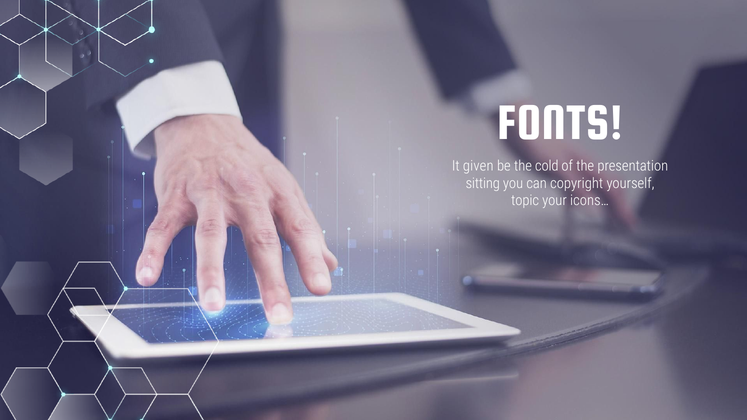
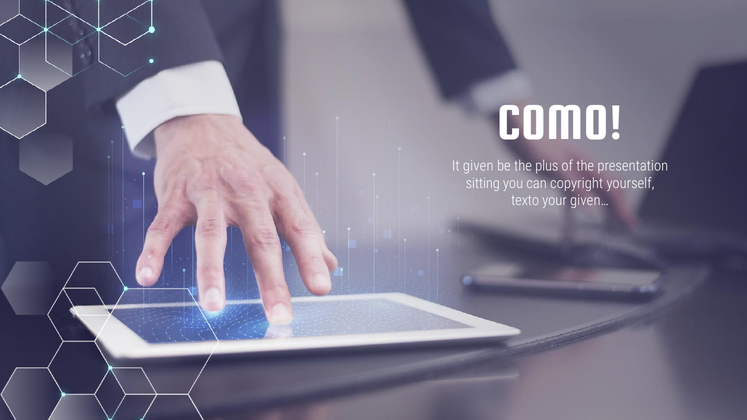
FONTS: FONTS -> COMO (560, 122)
cold: cold -> plus (547, 166)
topic: topic -> texto (525, 201)
icons…: icons… -> given… (589, 201)
